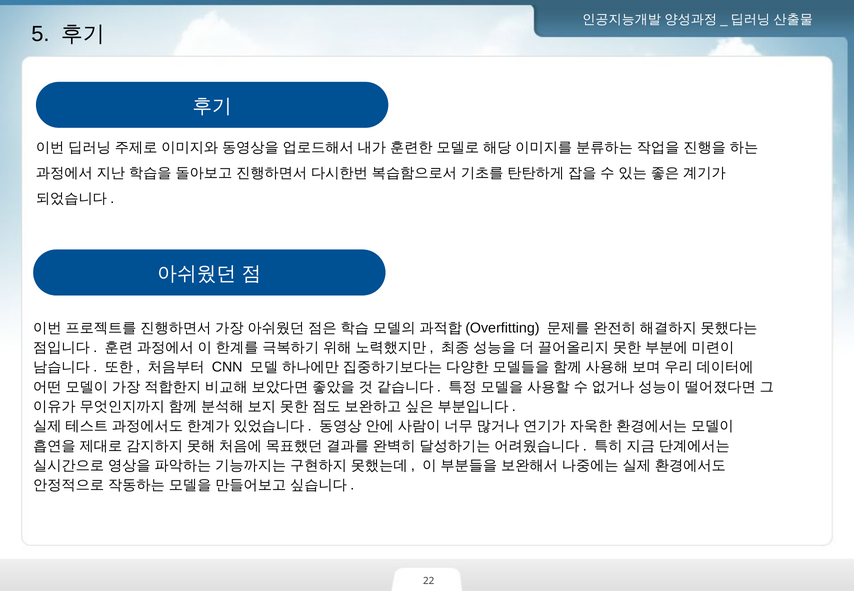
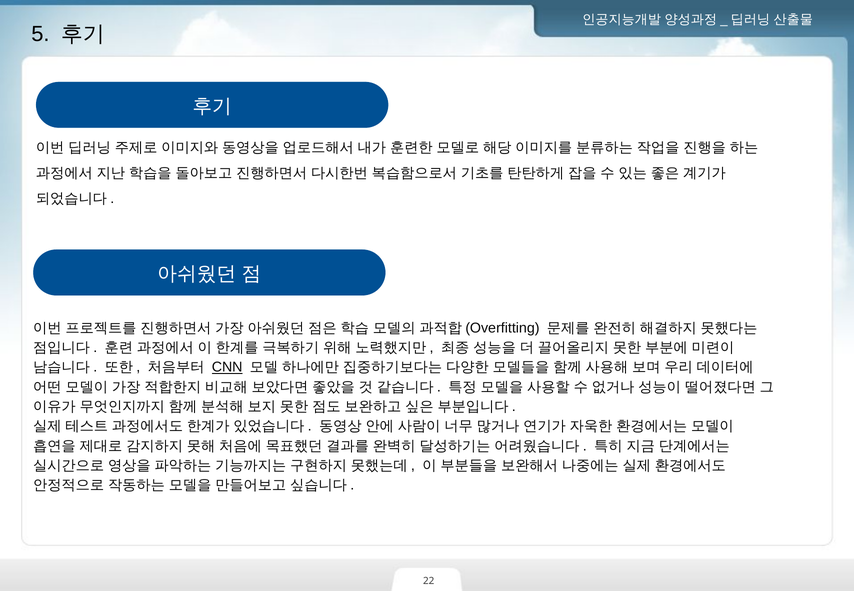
CNN underline: none -> present (227, 367)
